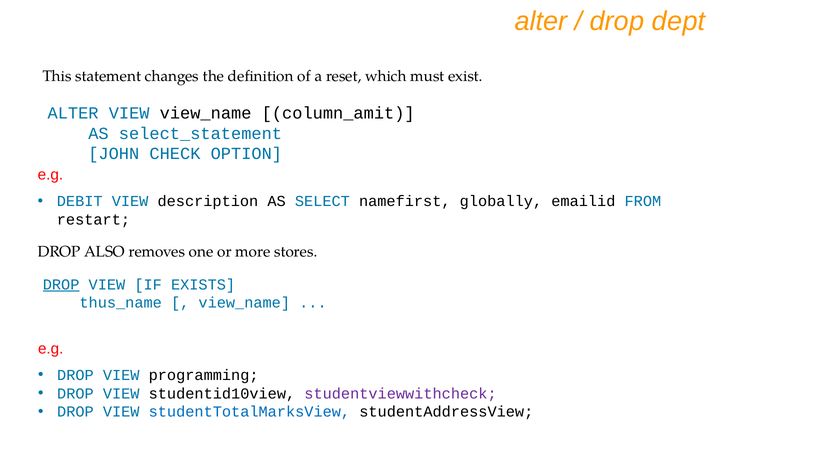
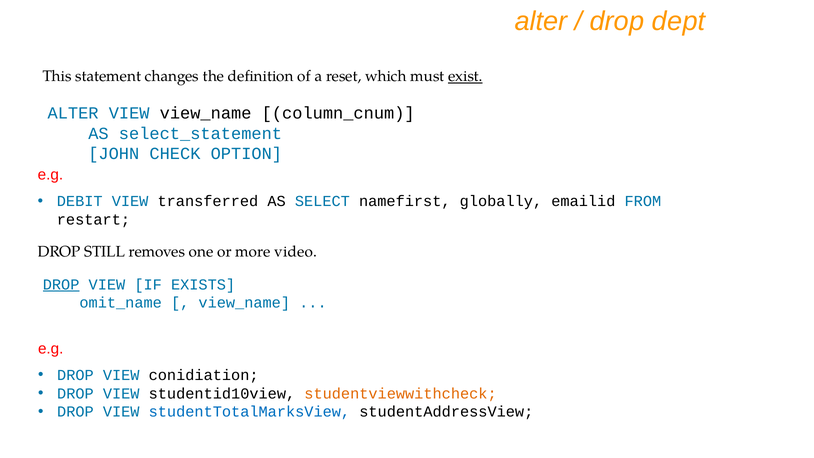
exist underline: none -> present (465, 76)
column_amit: column_amit -> column_cnum (338, 113)
description: description -> transferred (208, 201)
ALSO: ALSO -> STILL (104, 252)
stores: stores -> video (296, 252)
thus_name: thus_name -> omit_name (121, 303)
programming: programming -> conidiation (204, 375)
studentviewwithcheck colour: purple -> orange (401, 393)
